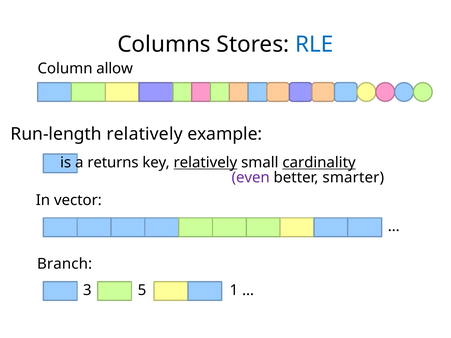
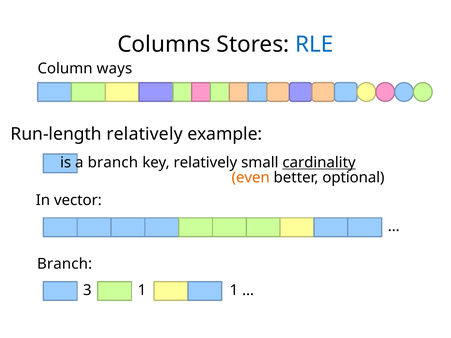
allow: allow -> ways (114, 69)
a returns: returns -> branch (113, 163)
relatively underline: present -> none (205, 163)
even colour: purple -> orange (251, 178)
smarter: smarter -> optional (353, 178)
3 5: 5 -> 1 (142, 290)
